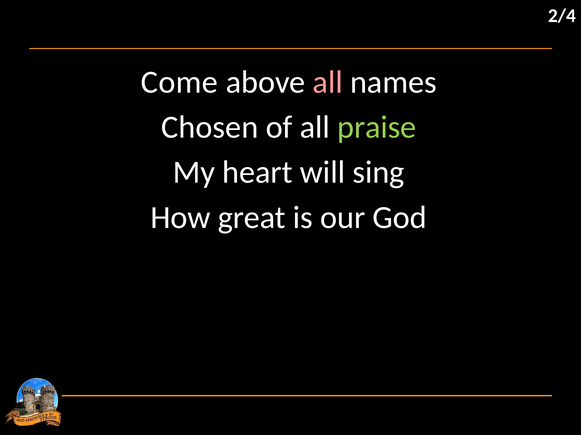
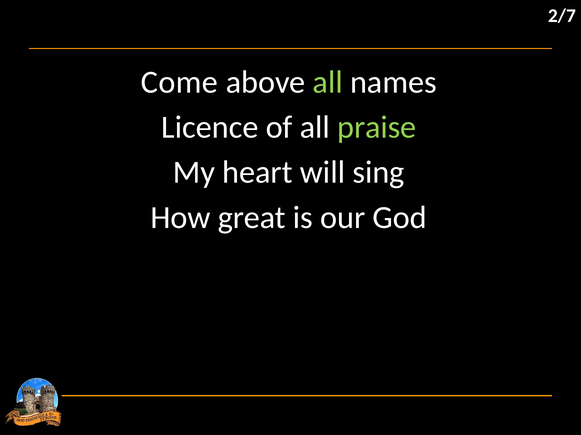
2/4: 2/4 -> 2/7 (562, 16)
all colour: pink -> light green (328, 82)
Chosen: Chosen -> Licence (210, 127)
